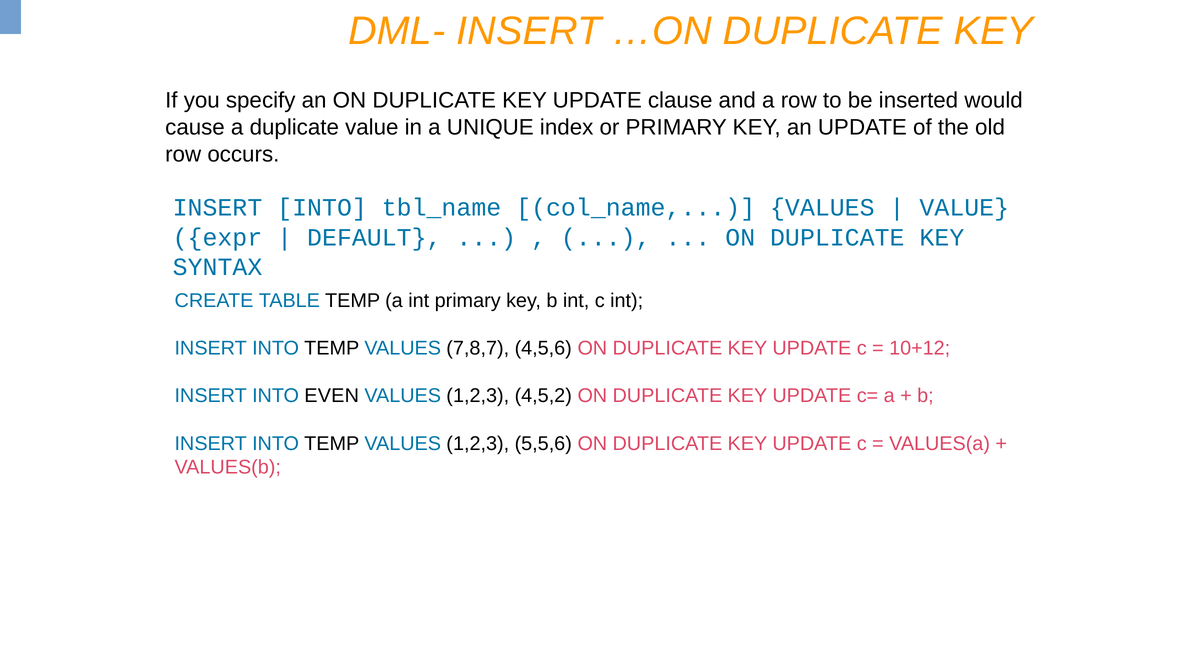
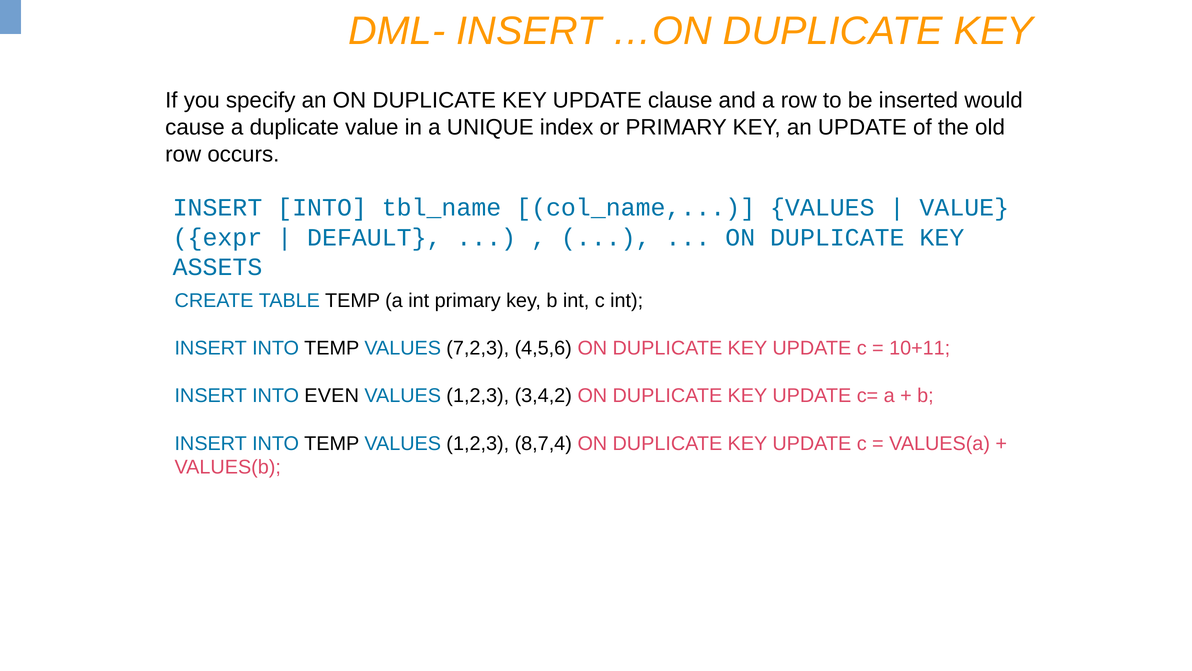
SYNTAX: SYNTAX -> ASSETS (217, 267)
7,8,7: 7,8,7 -> 7,2,3 (478, 348)
10+12: 10+12 -> 10+11 (920, 348)
4,5,2: 4,5,2 -> 3,4,2 (543, 396)
5,5,6: 5,5,6 -> 8,7,4 (543, 443)
